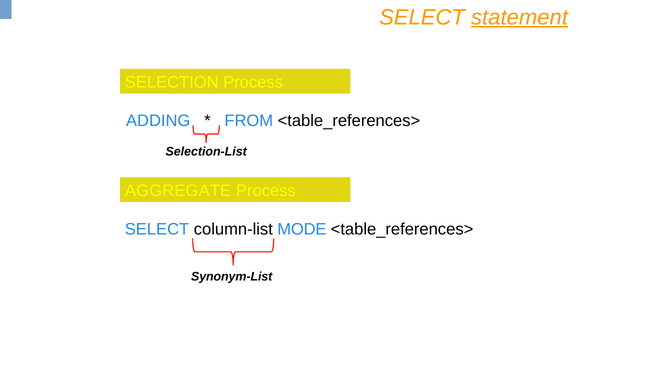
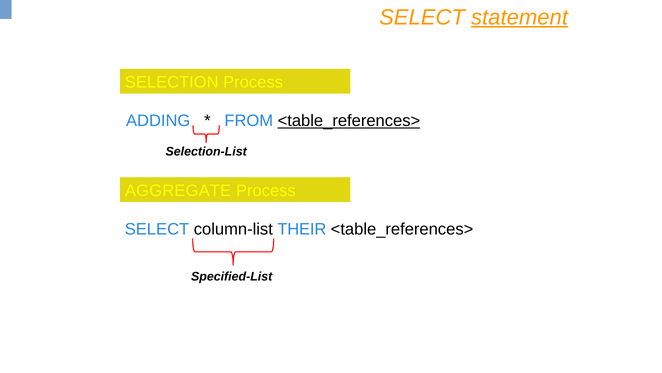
<table_references> underline: none -> present (349, 120)
MODE: MODE -> THEIR (302, 229)
Synonym-List: Synonym-List -> Specified-List (232, 276)
